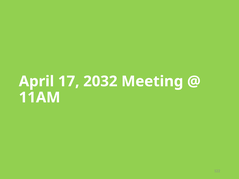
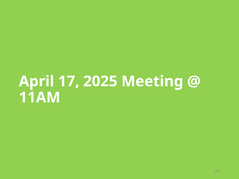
2032: 2032 -> 2025 (100, 81)
